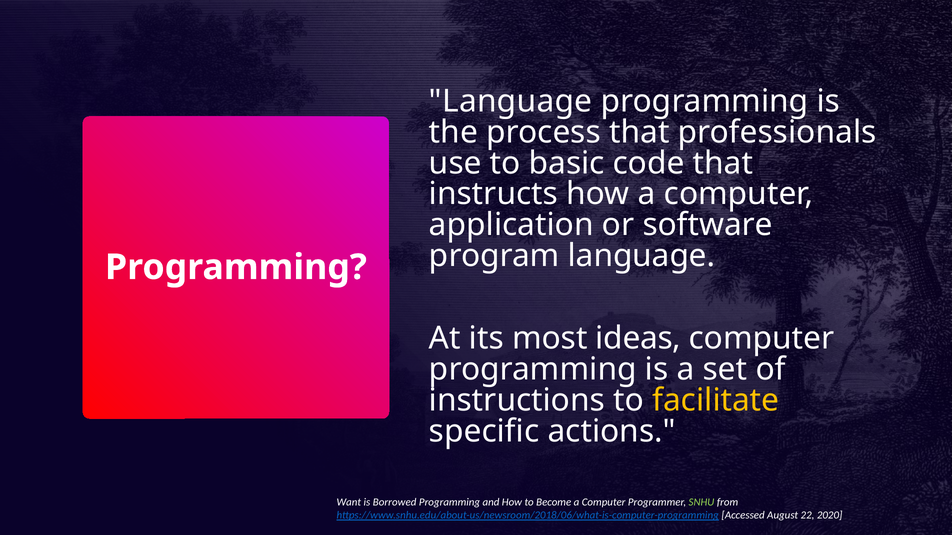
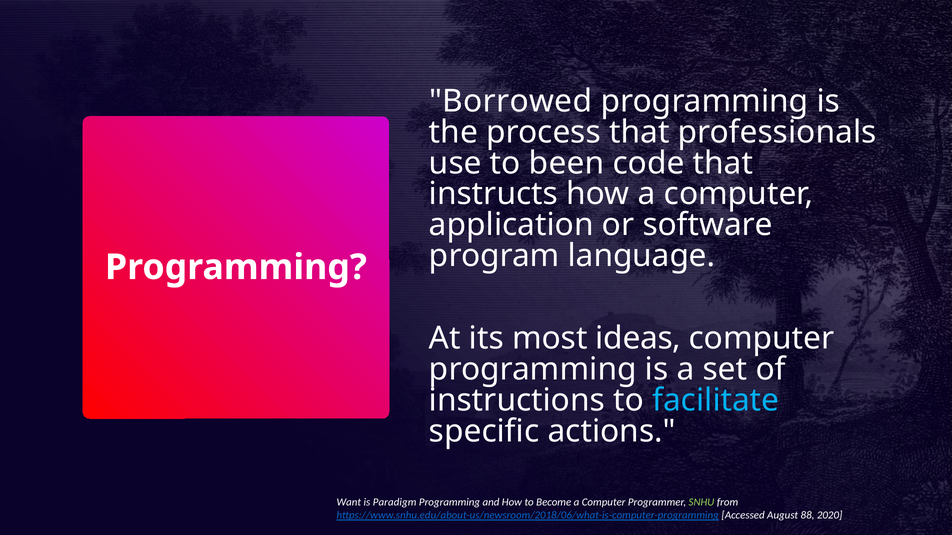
Language: Language -> Borrowed (511, 102)
basic: basic -> been (567, 163)
facilitate colour: yellow -> light blue (716, 401)
Borrowed: Borrowed -> Paradigm (395, 503)
22: 22 -> 88 (807, 516)
